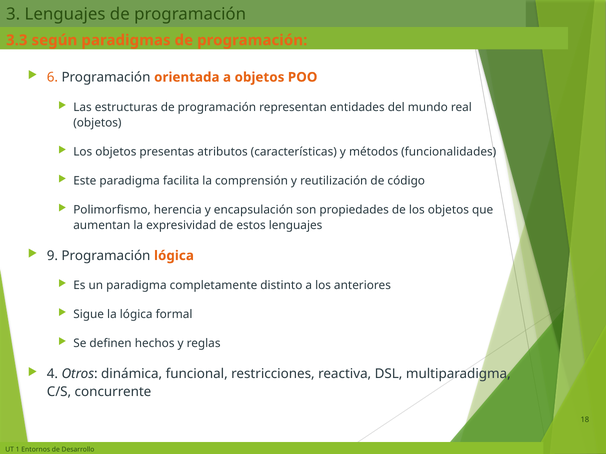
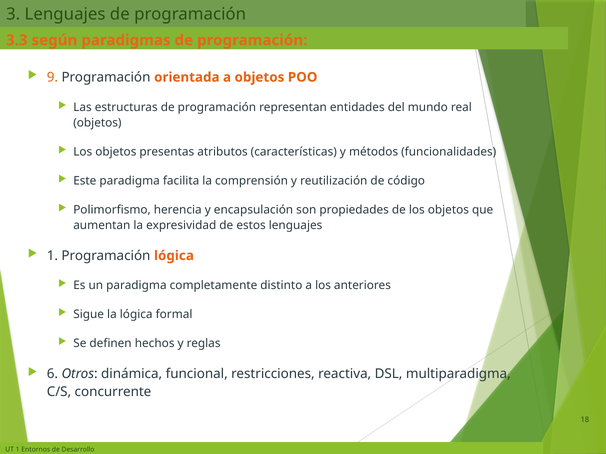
6: 6 -> 9 (52, 77)
9: 9 -> 1 (52, 256)
4: 4 -> 6 (52, 374)
